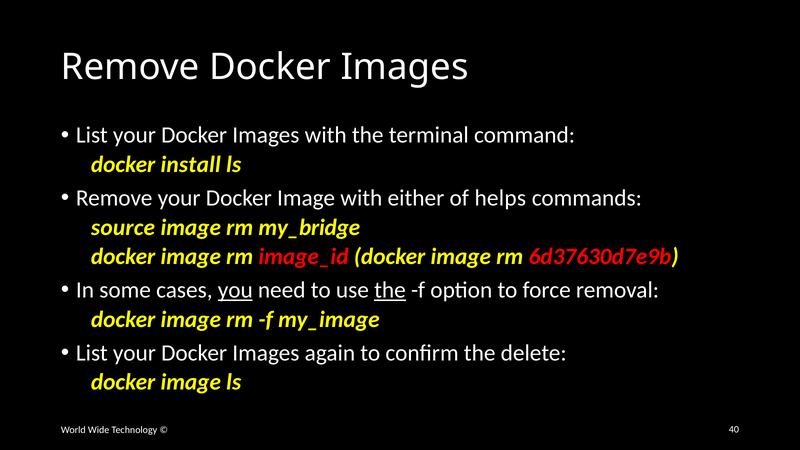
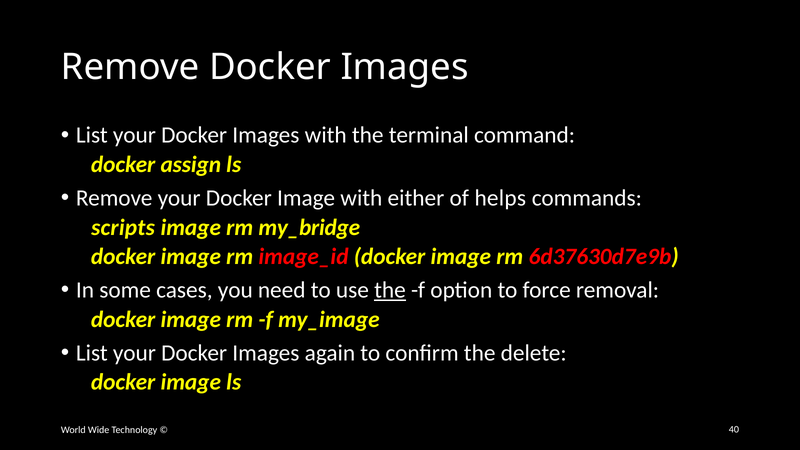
install: install -> assign (191, 165)
source: source -> scripts (123, 227)
you underline: present -> none (235, 290)
